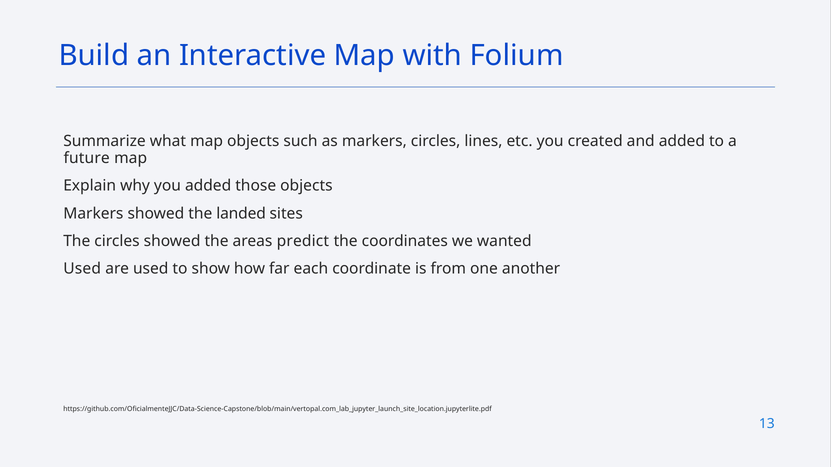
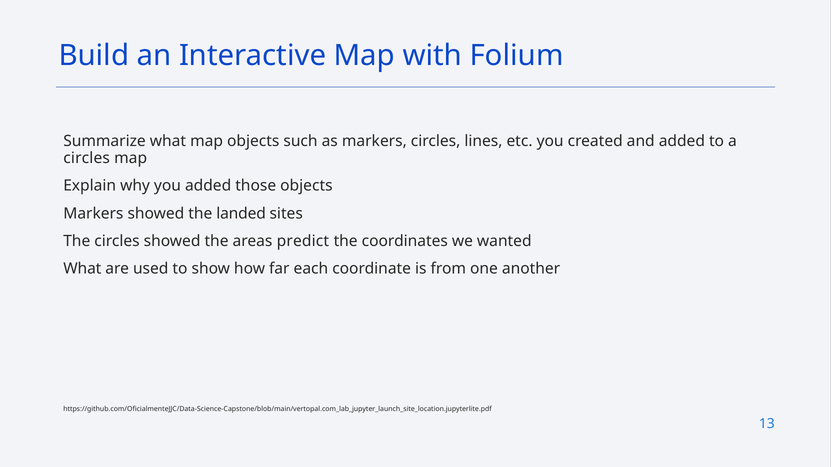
future: future -> circles (87, 158)
Used: Used -> What (82, 269)
